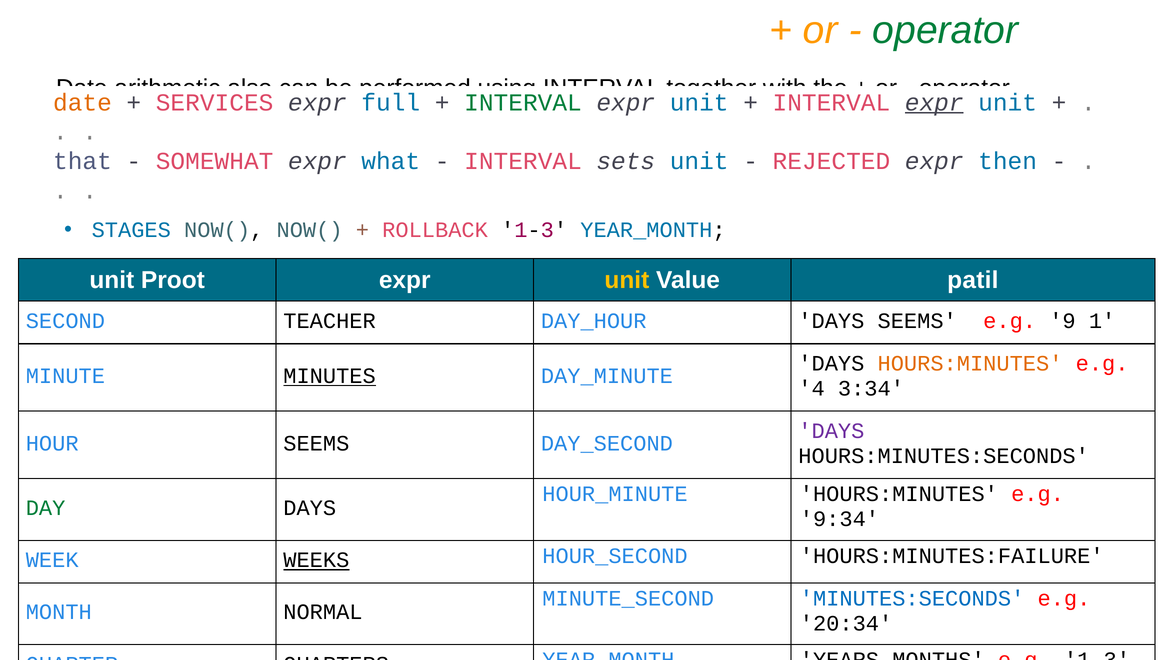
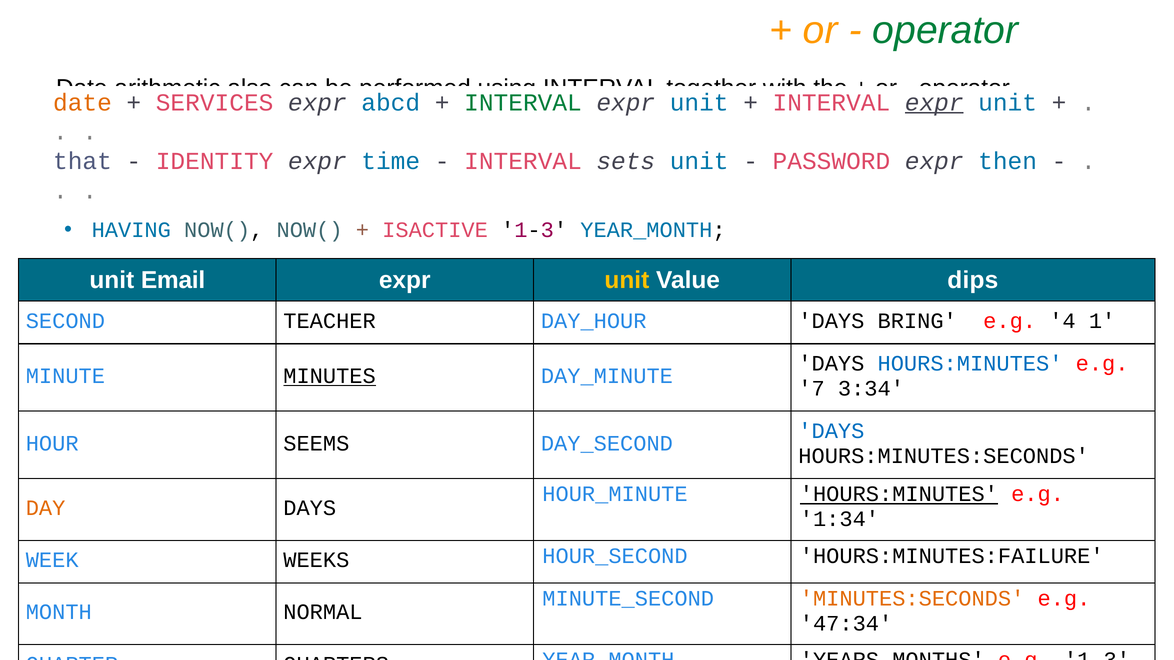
full: full -> abcd (391, 103)
SOMEWHAT: SOMEWHAT -> IDENTITY (215, 161)
what: what -> time (391, 161)
REJECTED: REJECTED -> PASSWORD (831, 161)
STAGES: STAGES -> HAVING (131, 230)
ROLLBACK: ROLLBACK -> ISACTIVE (435, 230)
Proot: Proot -> Email (173, 281)
patil: patil -> dips (973, 281)
DAYS SEEMS: SEEMS -> BRING (917, 321)
9: 9 -> 4 (1062, 321)
HOURS:MINUTES colour: orange -> blue (970, 364)
4: 4 -> 7 (812, 389)
DAYS colour: purple -> blue (831, 431)
HOURS:MINUTES underline: none -> present (899, 494)
DAY colour: green -> orange (46, 508)
9:34: 9:34 -> 1:34 (839, 519)
WEEKS underline: present -> none (316, 560)
MINUTES:SECONDS colour: blue -> orange (912, 599)
20:34: 20:34 -> 47:34 (846, 624)
